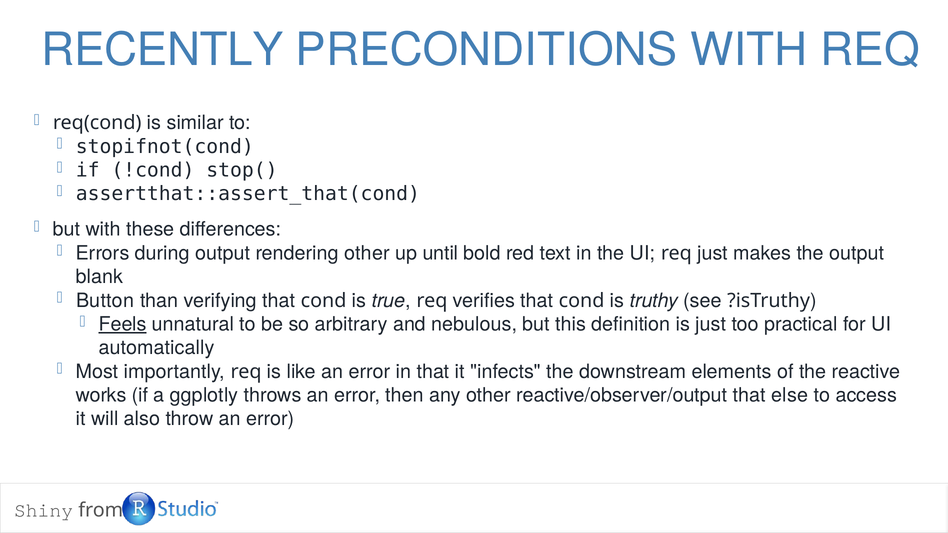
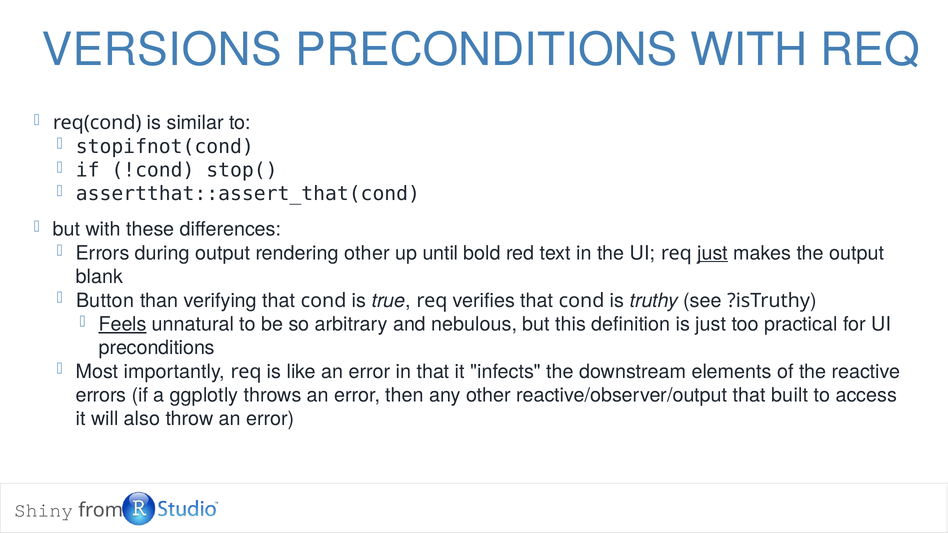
RECENTLY: RECENTLY -> VERSIONS (162, 50)
just underline: none -> present (713, 253)
automatically: automatically -> preconditions (157, 348)
works: works -> errors (101, 395)
else: else -> built (790, 395)
